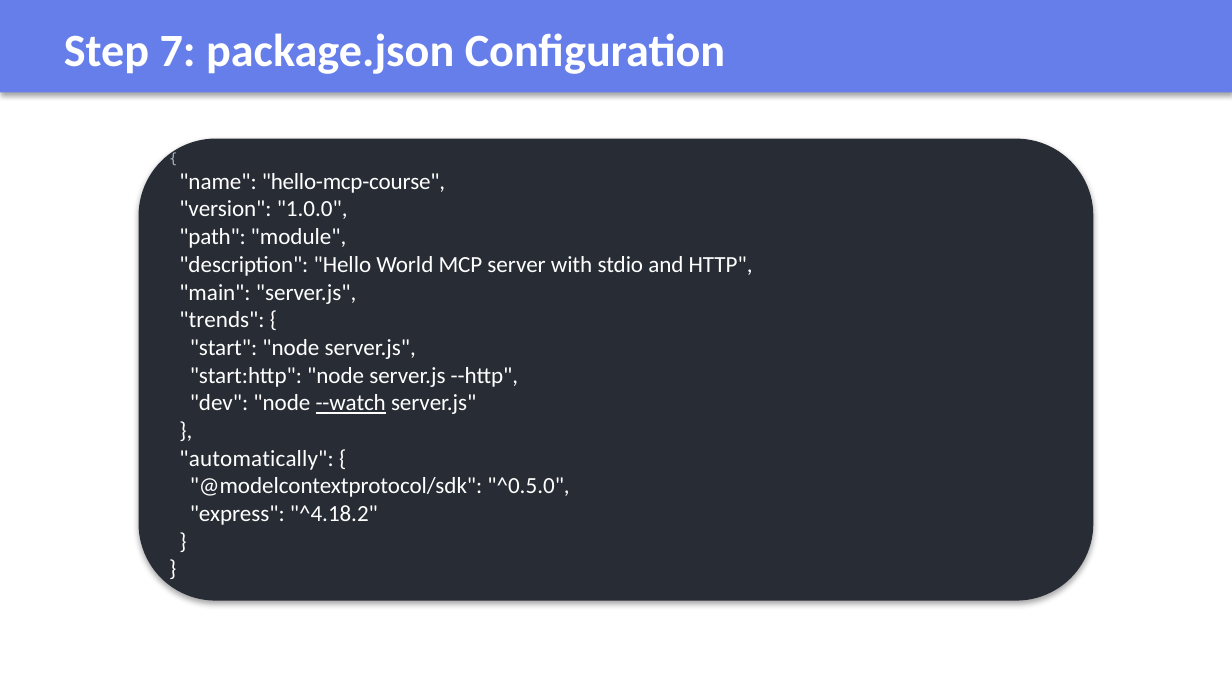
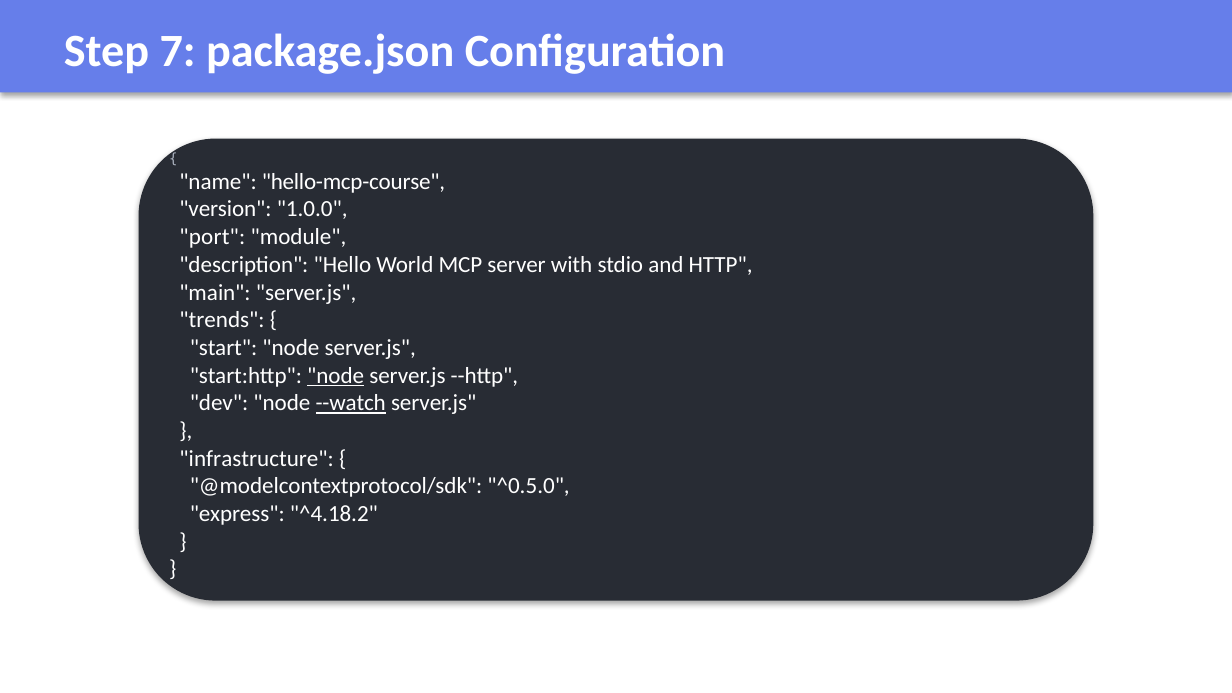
path: path -> port (212, 237)
node underline: none -> present (336, 376)
automatically: automatically -> infrastructure (257, 459)
